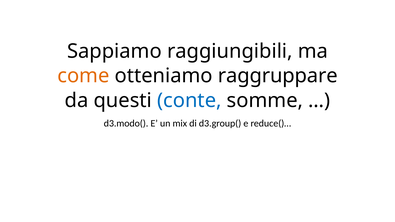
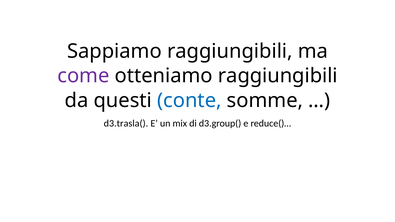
come colour: orange -> purple (83, 76)
otteniamo raggruppare: raggruppare -> raggiungibili (278, 76)
d3.modo(: d3.modo( -> d3.trasla( (126, 123)
